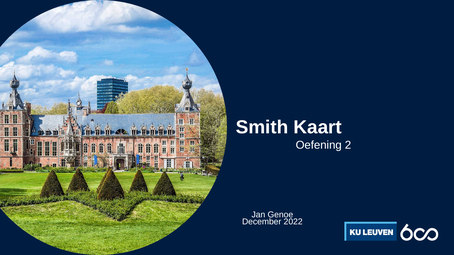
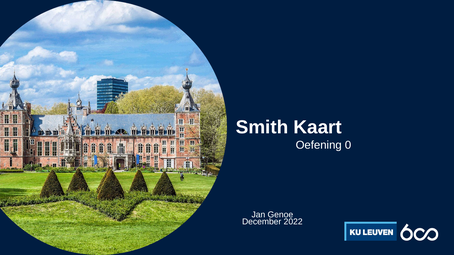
2: 2 -> 0 (348, 145)
